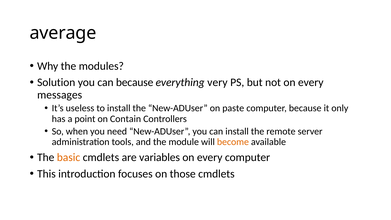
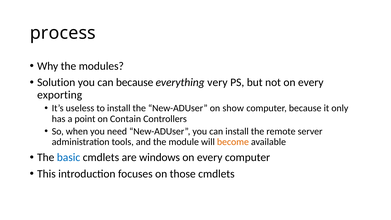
average: average -> process (63, 33)
messages: messages -> exporting (60, 95)
paste: paste -> show (233, 108)
basic colour: orange -> blue (69, 157)
variables: variables -> windows (160, 157)
